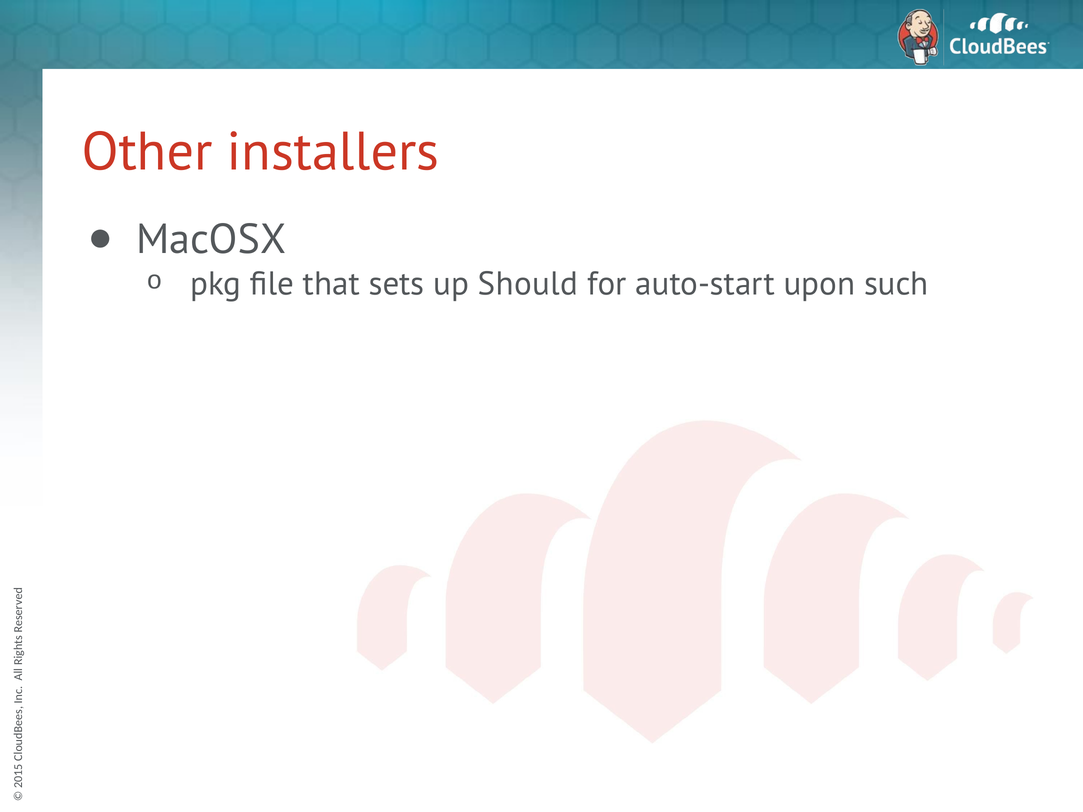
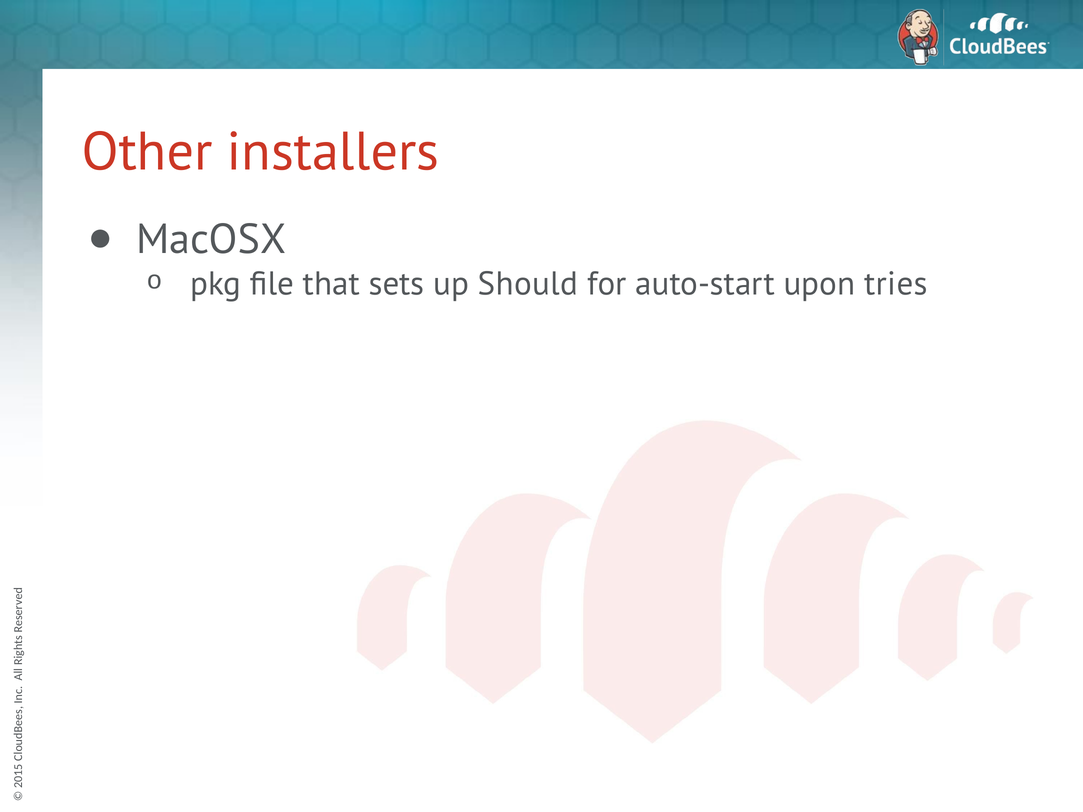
such: such -> tries (896, 284)
